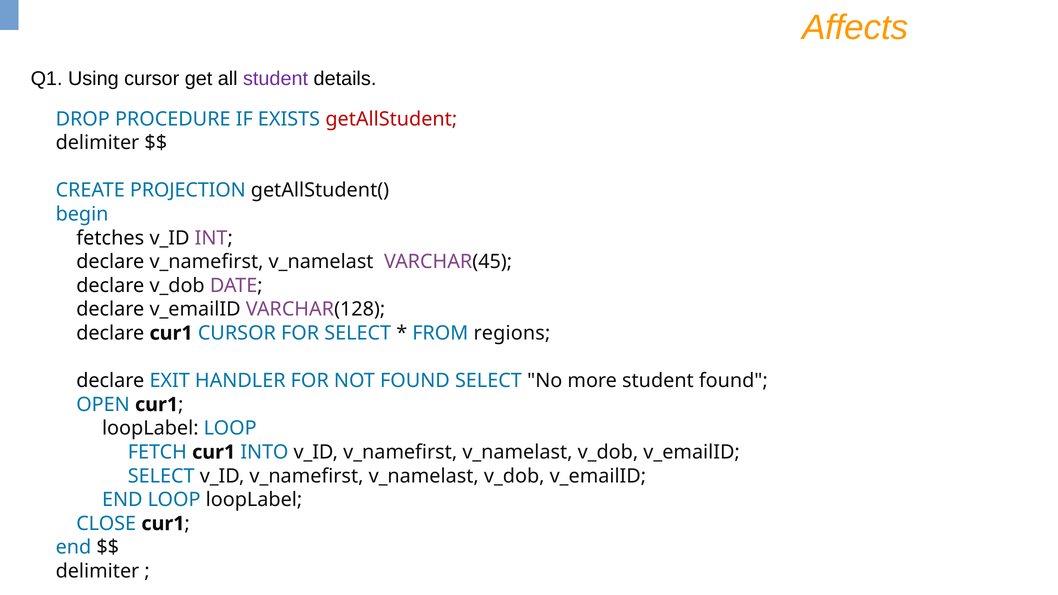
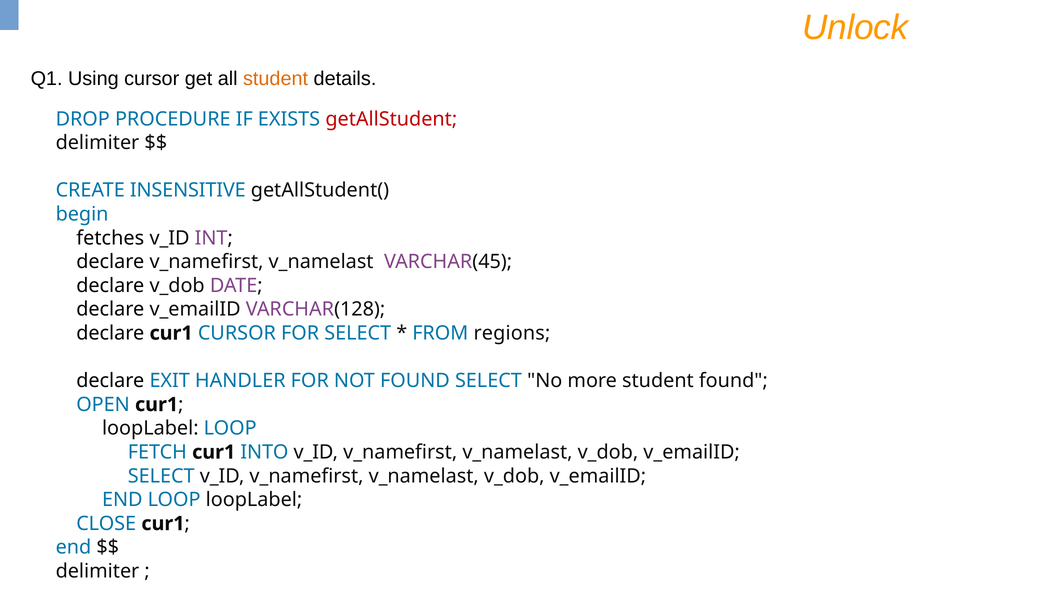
Affects: Affects -> Unlock (855, 28)
student colour: purple -> orange (276, 79)
PROJECTION: PROJECTION -> INSENSITIVE (188, 190)
